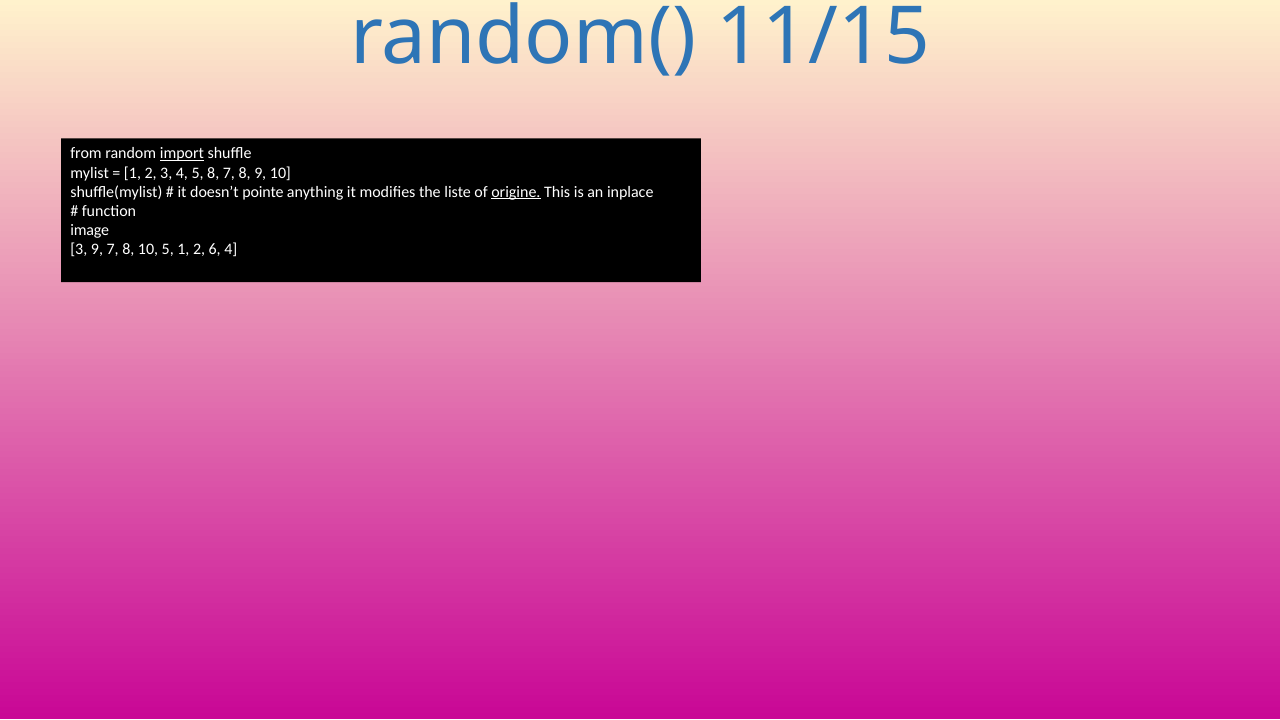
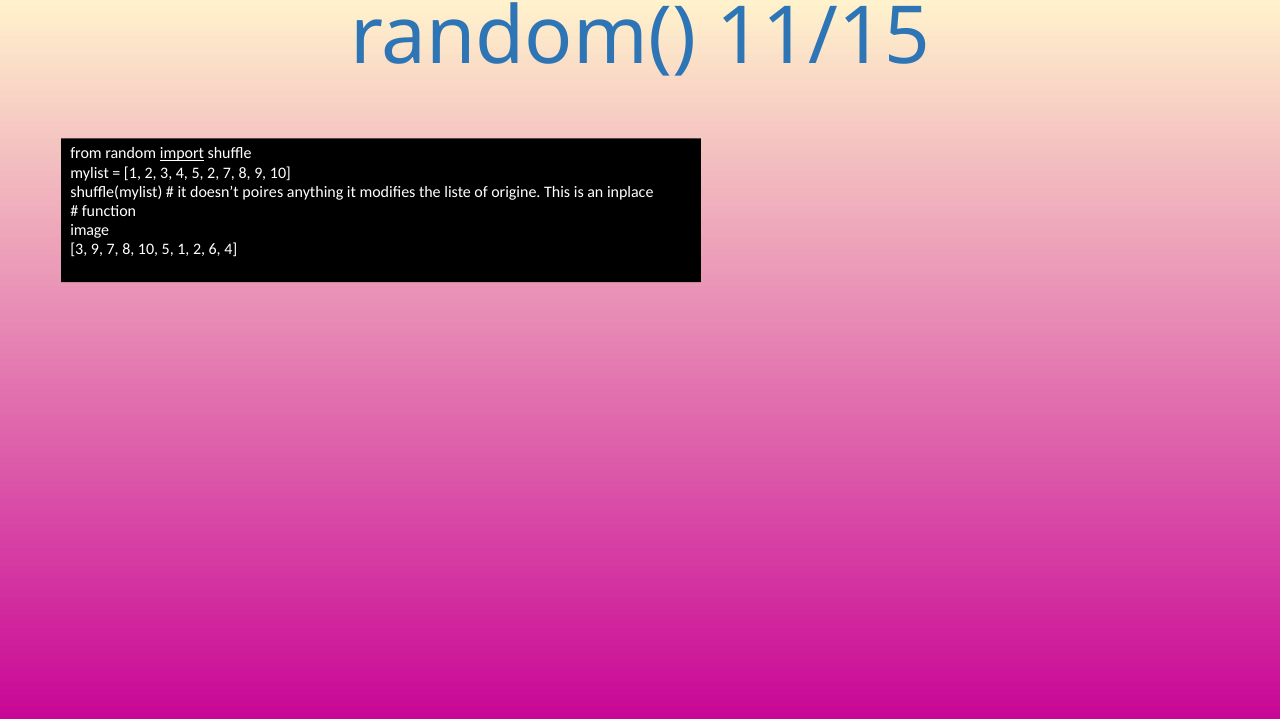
5 8: 8 -> 2 (213, 173)
pointe: pointe -> poires (263, 192)
origine underline: present -> none (516, 192)
